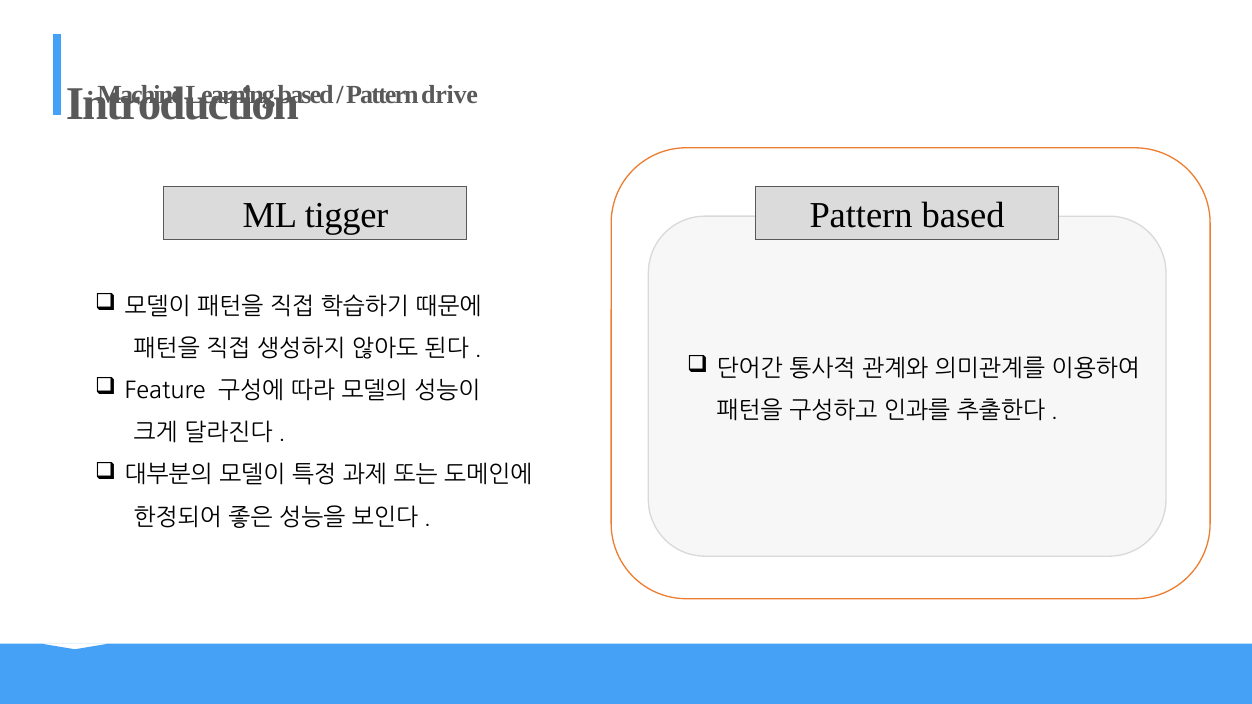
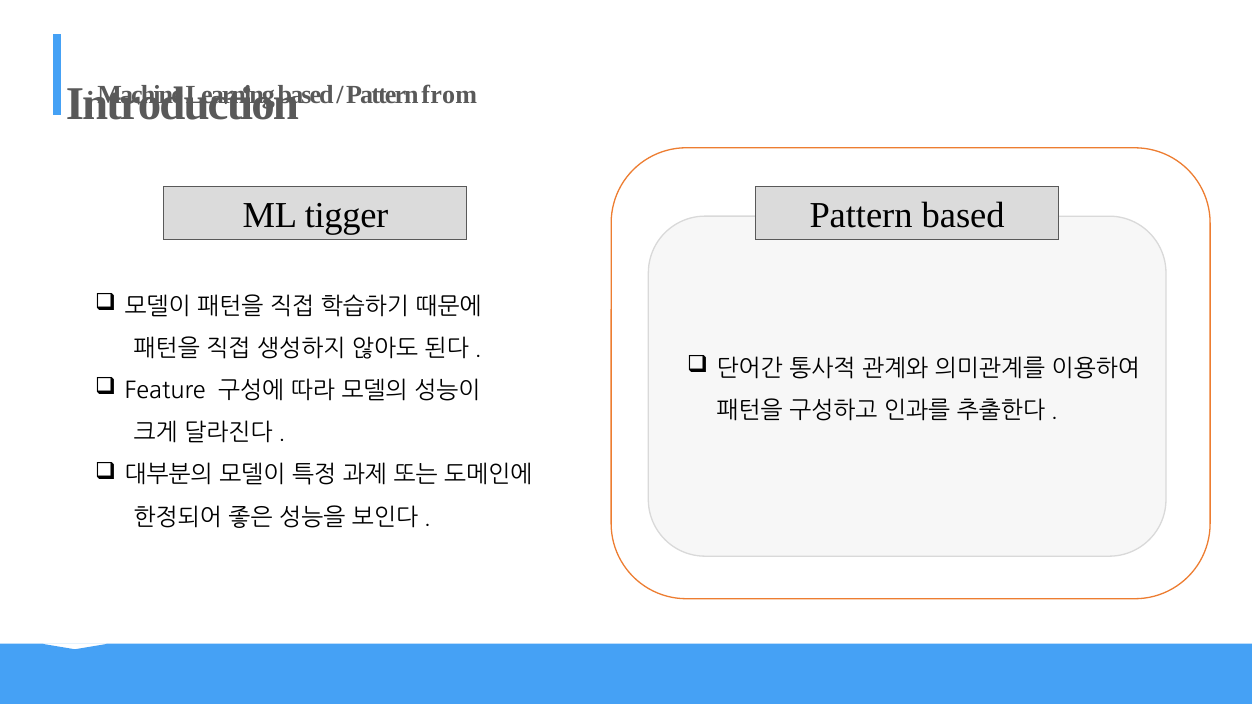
drive: drive -> from (449, 95)
